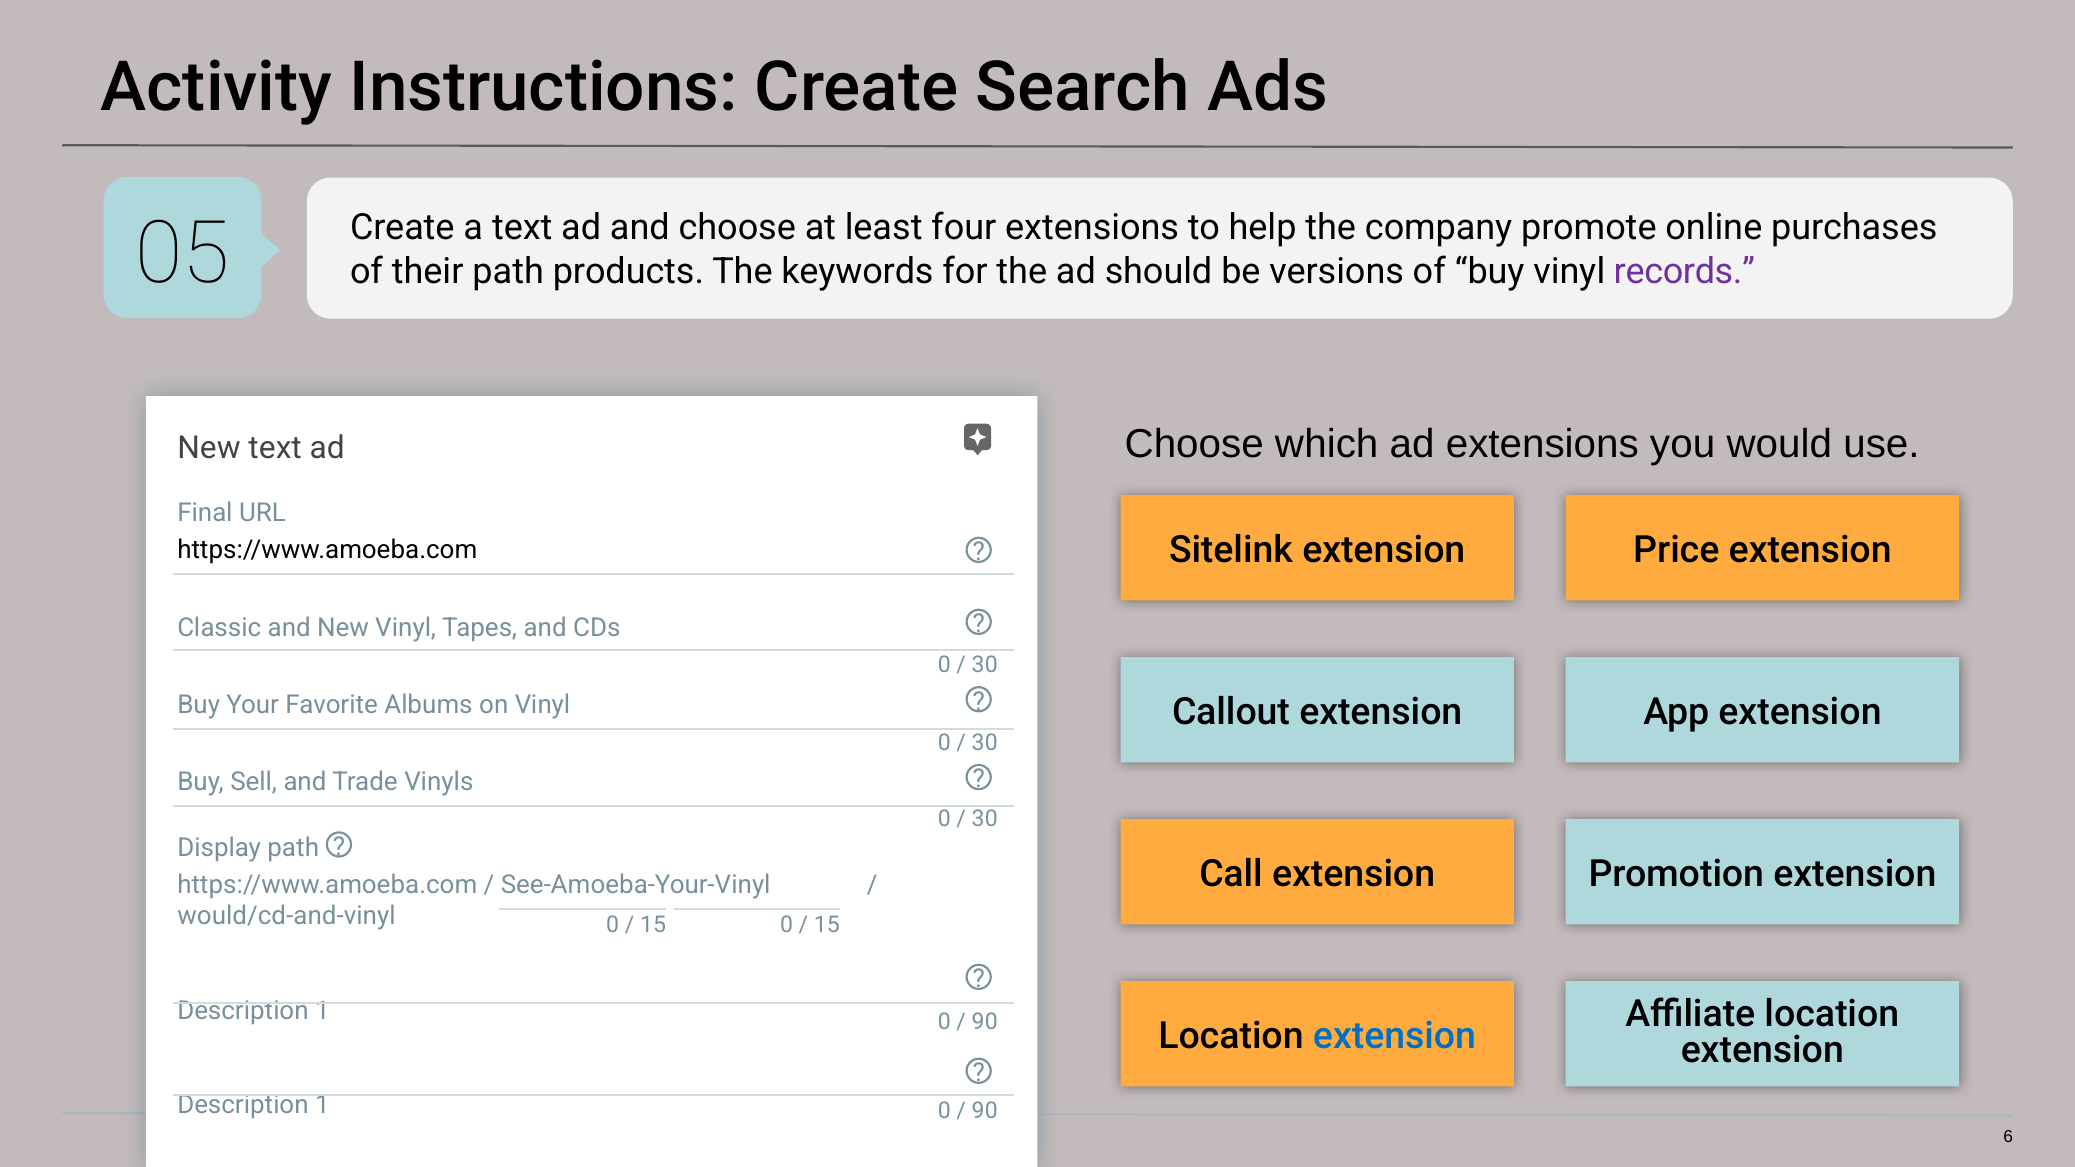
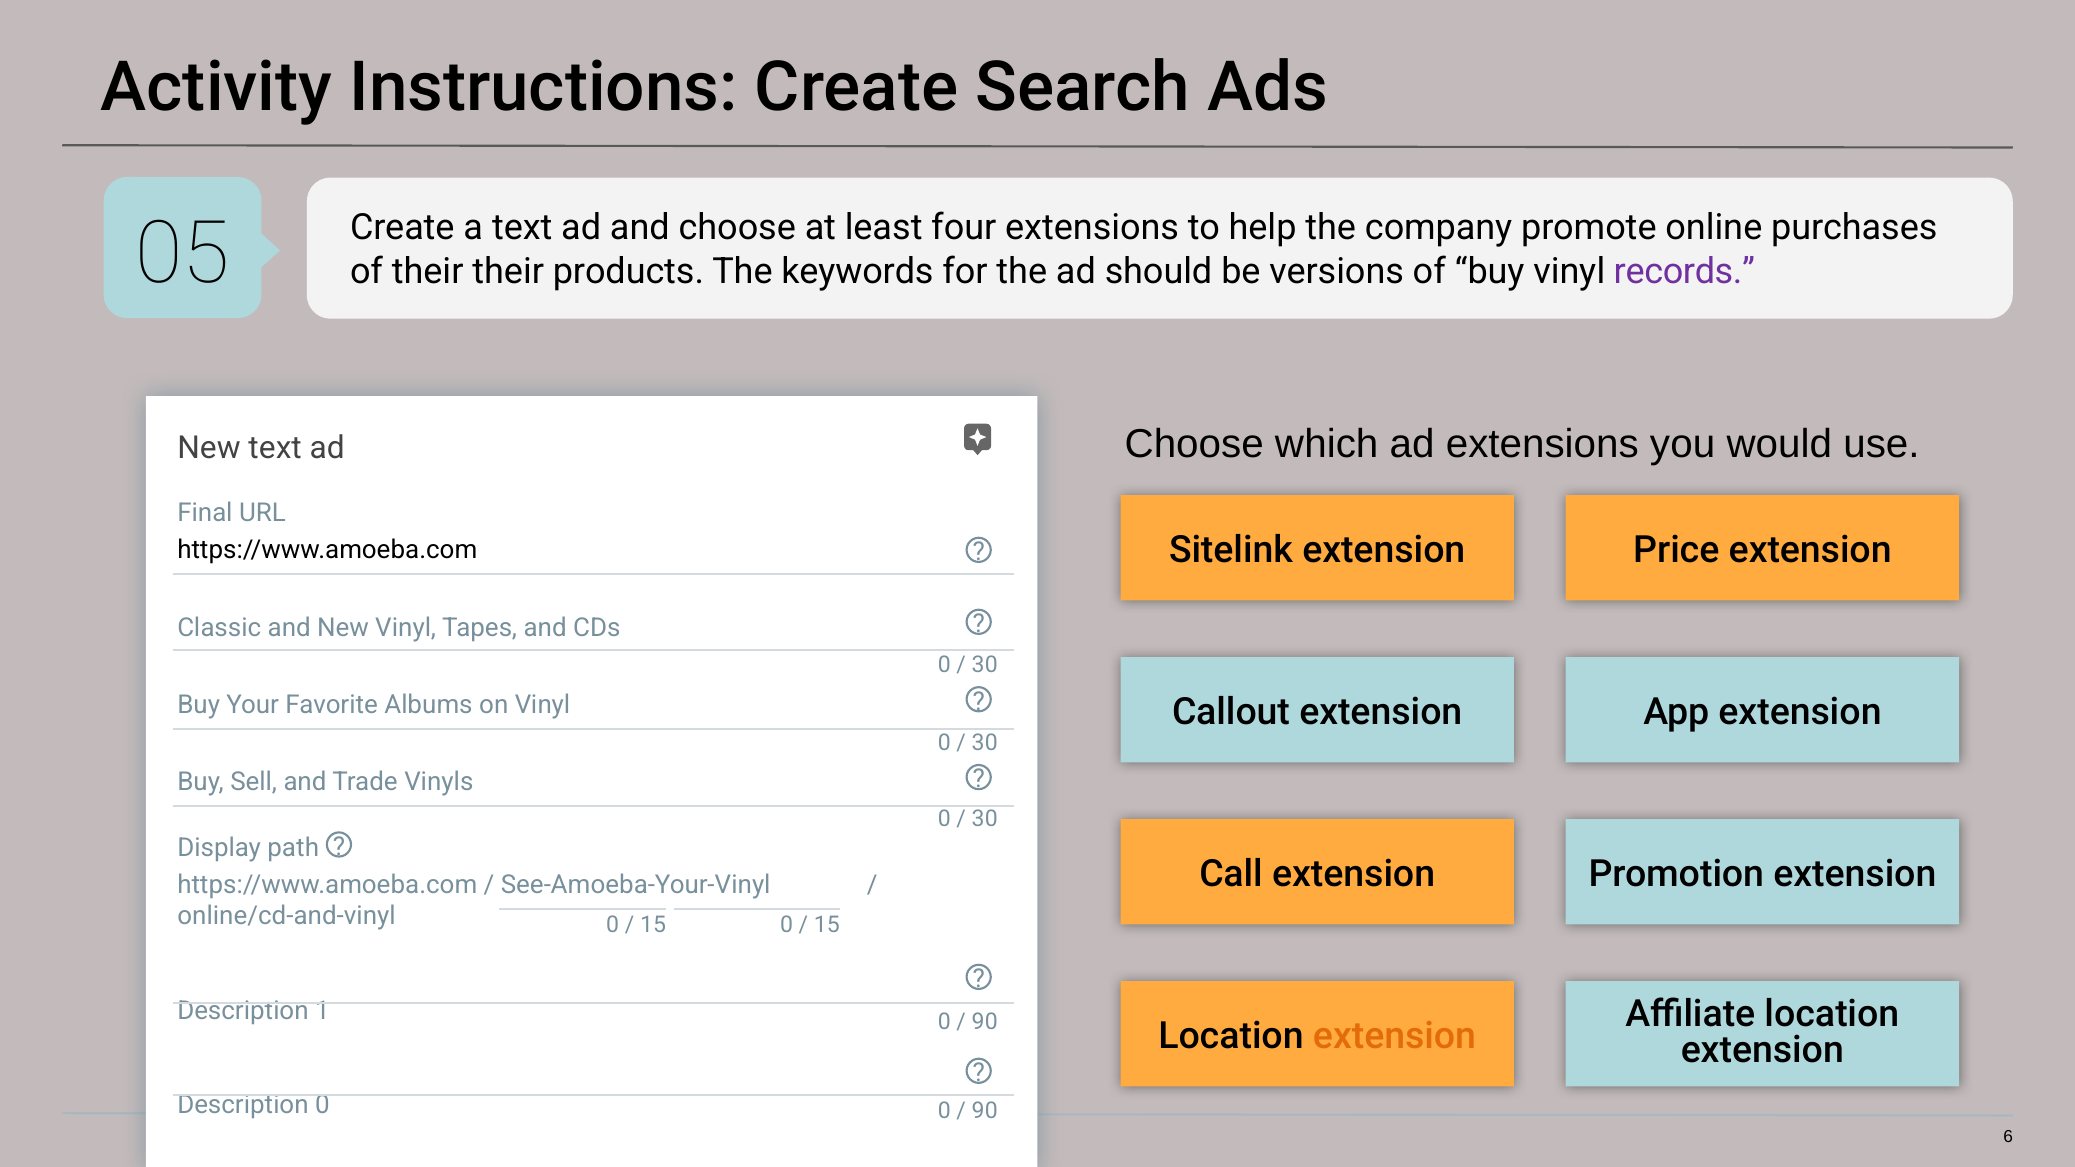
their path: path -> their (508, 271)
would/cd-and-vinyl: would/cd-and-vinyl -> online/cd-and-vinyl (287, 916)
extension colour: blue -> orange (1394, 1037)
1: 1 -> 0 (322, 1105)
